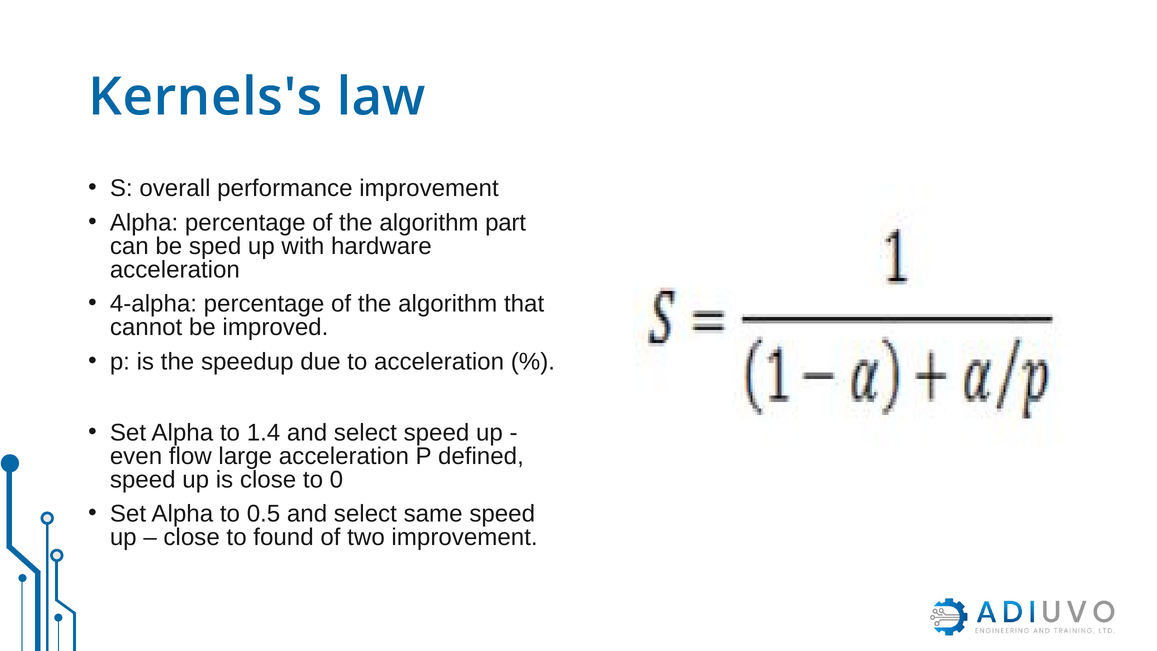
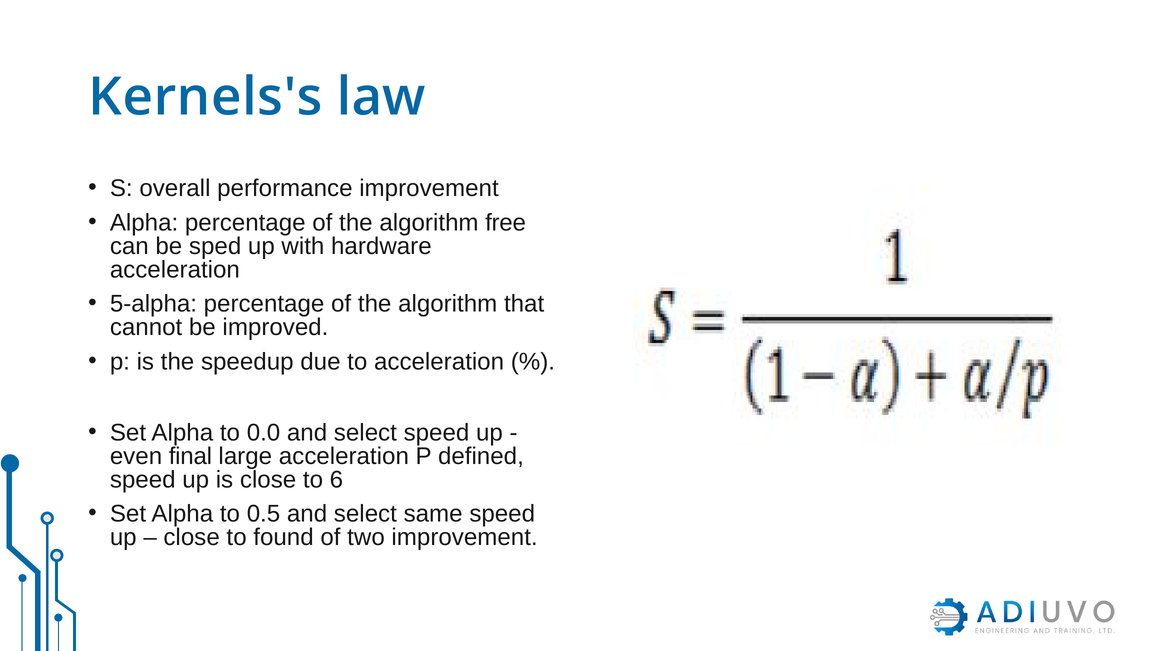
part: part -> free (506, 223)
4-alpha: 4-alpha -> 5-alpha (153, 304)
1.4: 1.4 -> 0.0 (264, 433)
flow: flow -> final (190, 456)
0: 0 -> 6 (336, 479)
